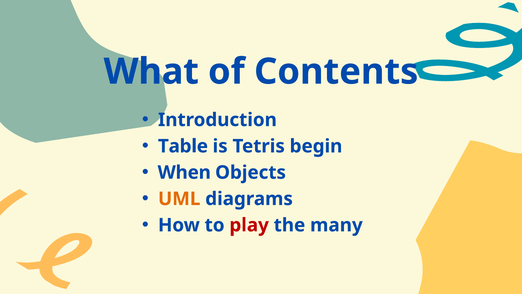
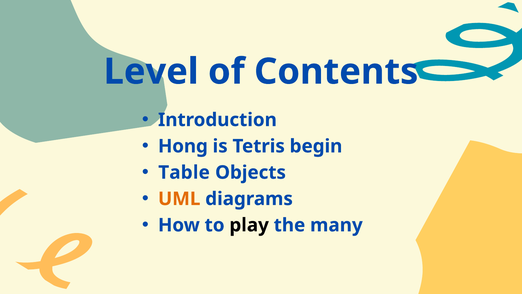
What: What -> Level (151, 72)
Table: Table -> Hong (183, 146)
When: When -> Table (184, 172)
play colour: red -> black (249, 225)
